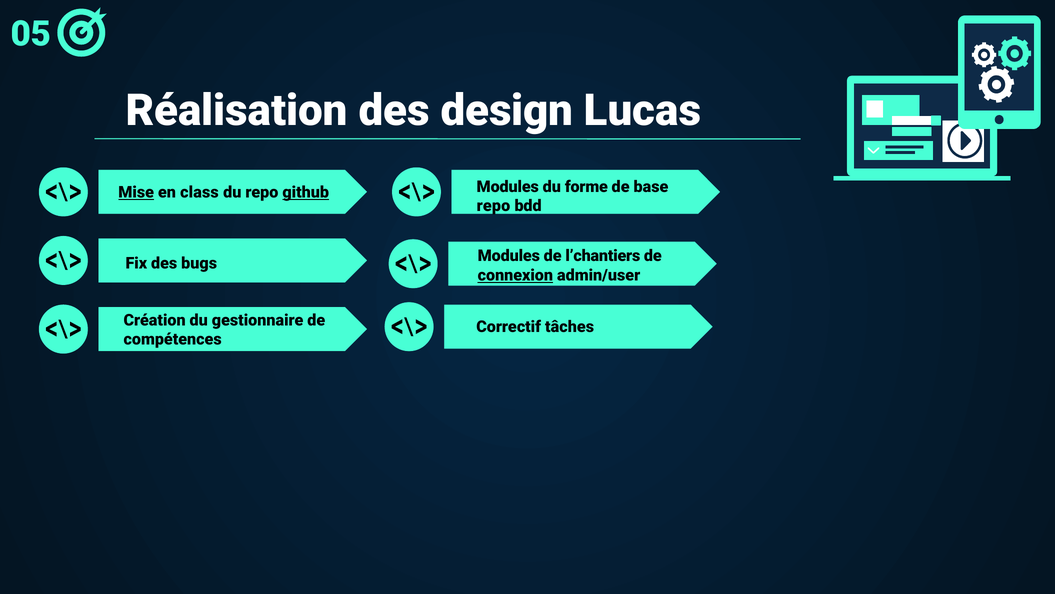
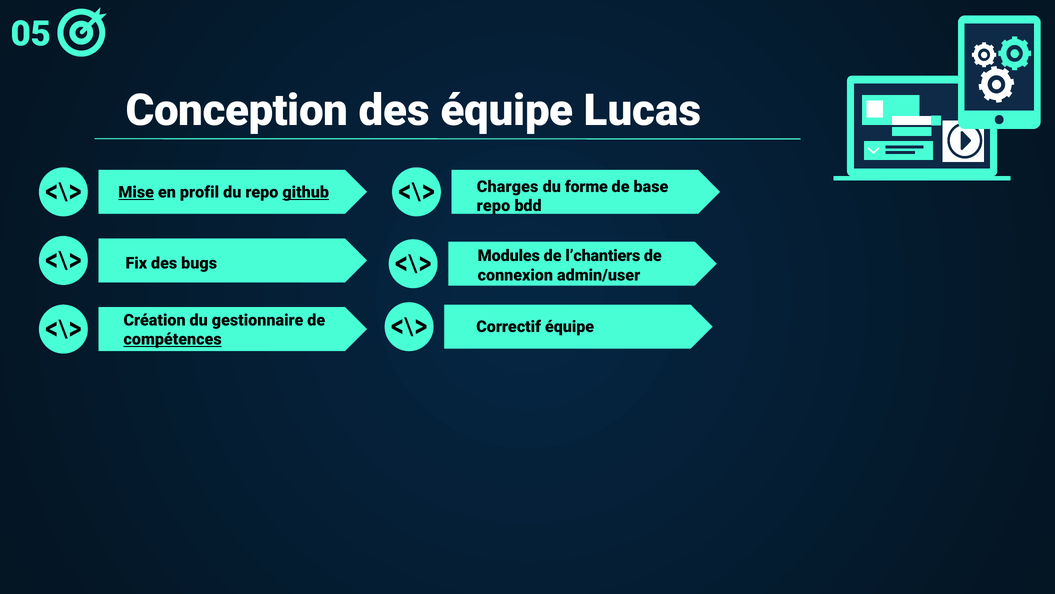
Réalisation: Réalisation -> Conception (237, 110)
des design: design -> équipe (507, 110)
Modules: Modules -> Charges (508, 187)
class: class -> profil (200, 192)
connexion underline: present -> none (515, 275)
Correctif tâches: tâches -> équipe (570, 327)
compétences underline: none -> present (173, 339)
